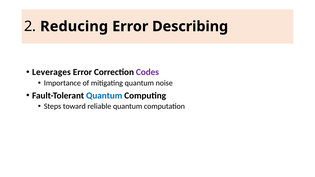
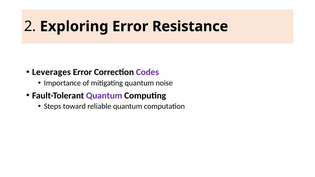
Reducing: Reducing -> Exploring (74, 26)
Describing: Describing -> Resistance (190, 26)
Quantum colour: blue -> purple (104, 96)
